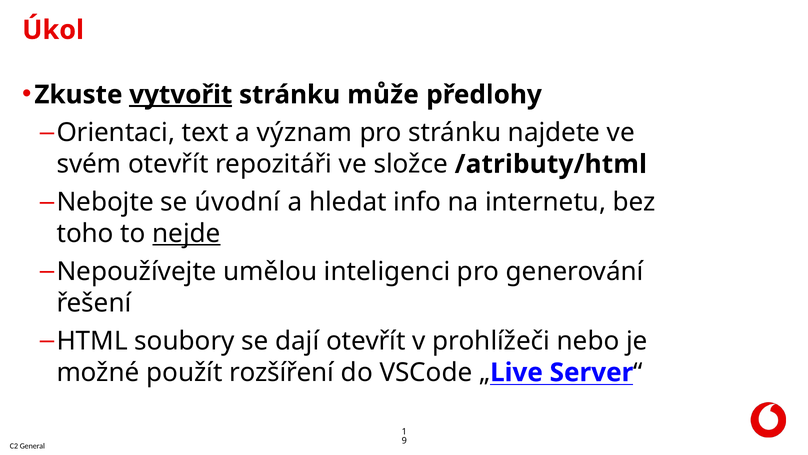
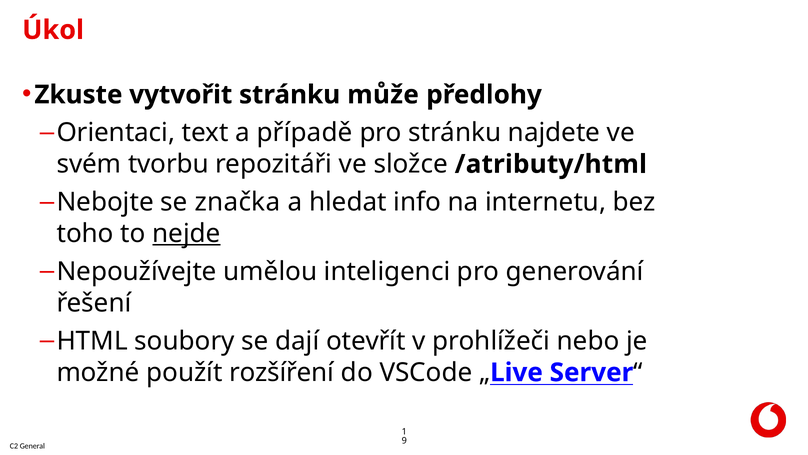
vytvořit underline: present -> none (181, 95)
význam: význam -> případě (305, 133)
svém otevřít: otevřít -> tvorbu (168, 164)
úvodní: úvodní -> značka (237, 202)
